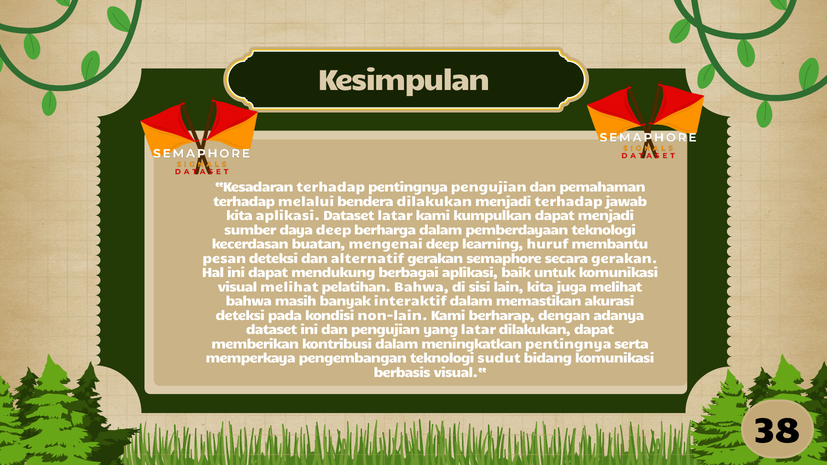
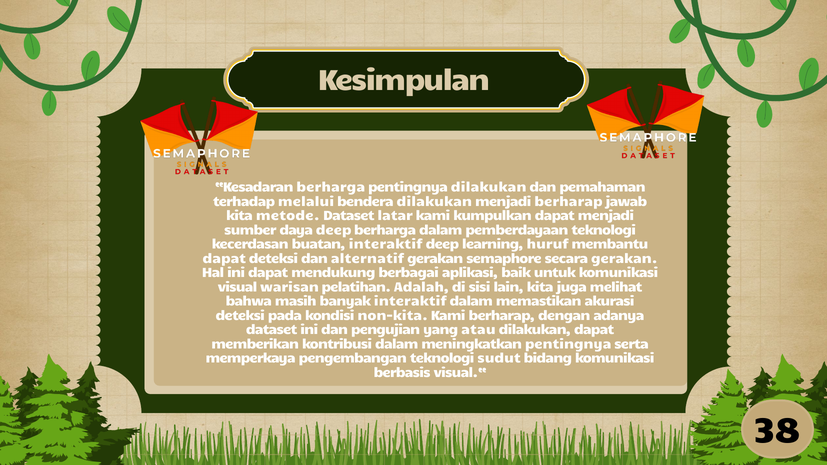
terhadap: terhadap -> berharga (331, 188)
pentingnya pengujian: pengujian -> dilakukan (489, 188)
menjadi terhadap: terhadap -> berharap (568, 202)
kita aplikasi: aplikasi -> metode (288, 216)
buatan mengenai: mengenai -> interaktif (386, 245)
pesan: pesan -> dapat (224, 259)
visual melihat: melihat -> warisan (289, 287)
pelatihan Bahwa: Bahwa -> Adalah (422, 287)
non-lain: non-lain -> non-kita (393, 316)
yang latar: latar -> atau (478, 330)
